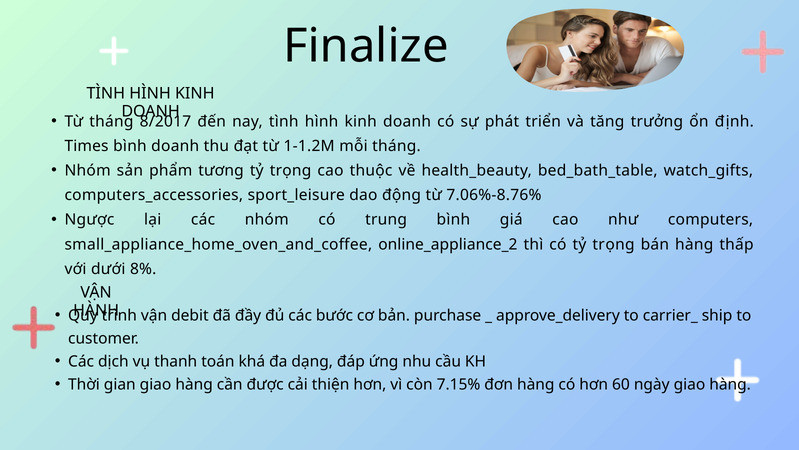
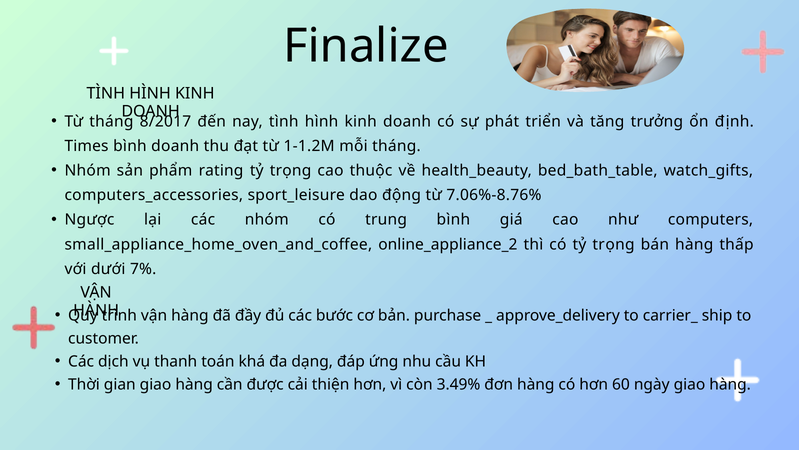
tương: tương -> rating (221, 170)
8%: 8% -> 7% (143, 269)
vận debit: debit -> hàng (190, 315)
7.15%: 7.15% -> 3.49% (459, 384)
